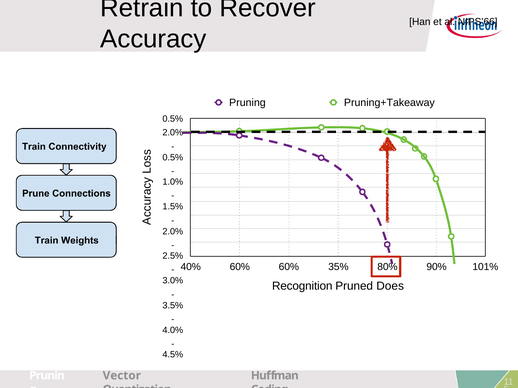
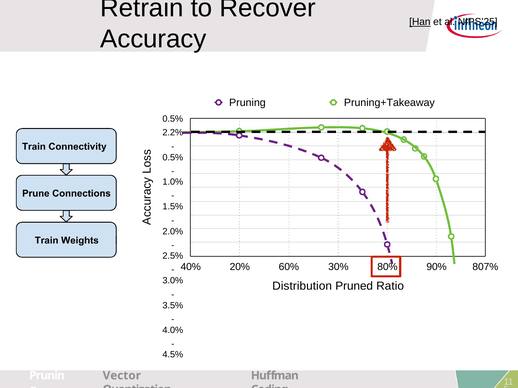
Han underline: none -> present (420, 22)
NIPS’66: NIPS’66 -> NIPS’25 (478, 22)
2.0%: 2.0% -> 2.2% (173, 133)
40% 60%: 60% -> 20% (240, 267)
35%: 35% -> 30% (338, 267)
101%: 101% -> 807% (485, 267)
Recognition: Recognition -> Distribution (302, 287)
Does: Does -> Ratio (390, 287)
